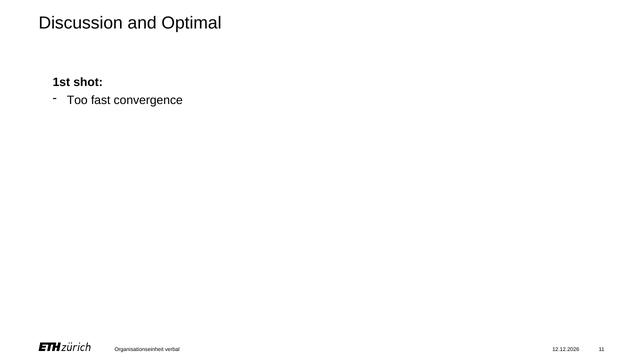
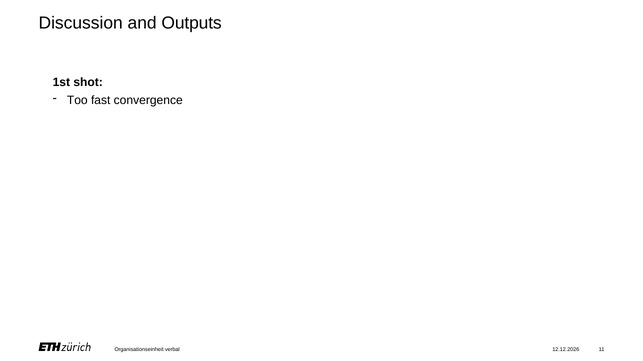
Optimal: Optimal -> Outputs (192, 23)
